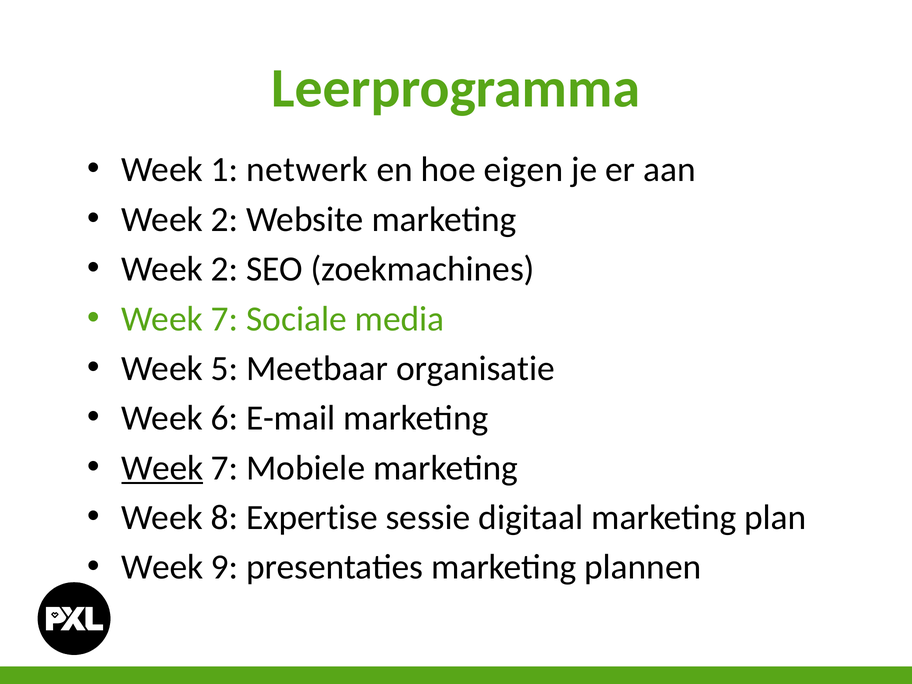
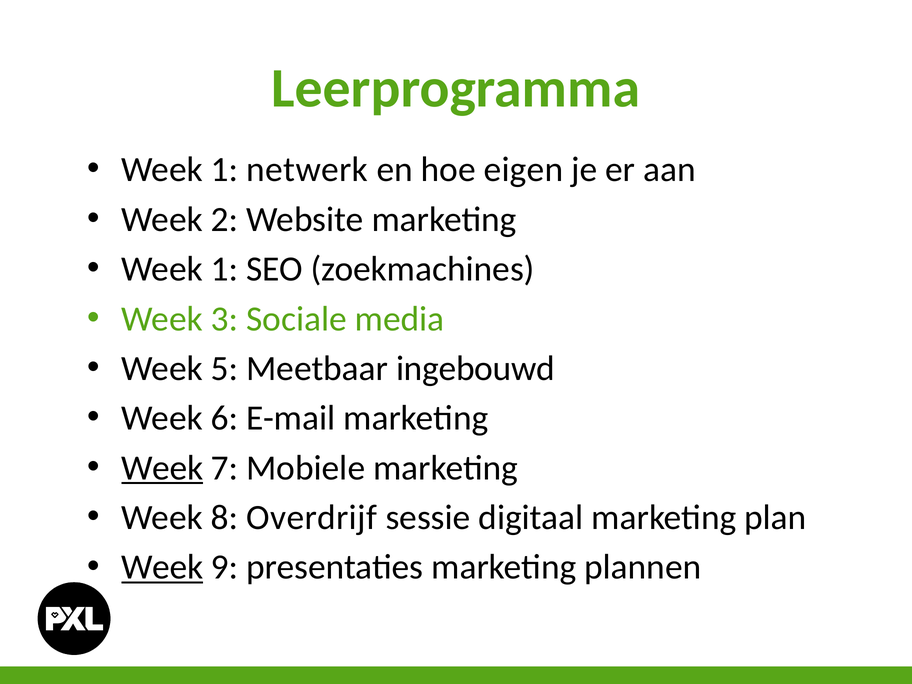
2: 2 -> 1 (225, 269)
7: 7 -> 3 (225, 319)
organisatie: organisatie -> ingebouwd (475, 368)
Expertise: Expertise -> Overdrijf (312, 518)
Week underline: none -> present (162, 567)
